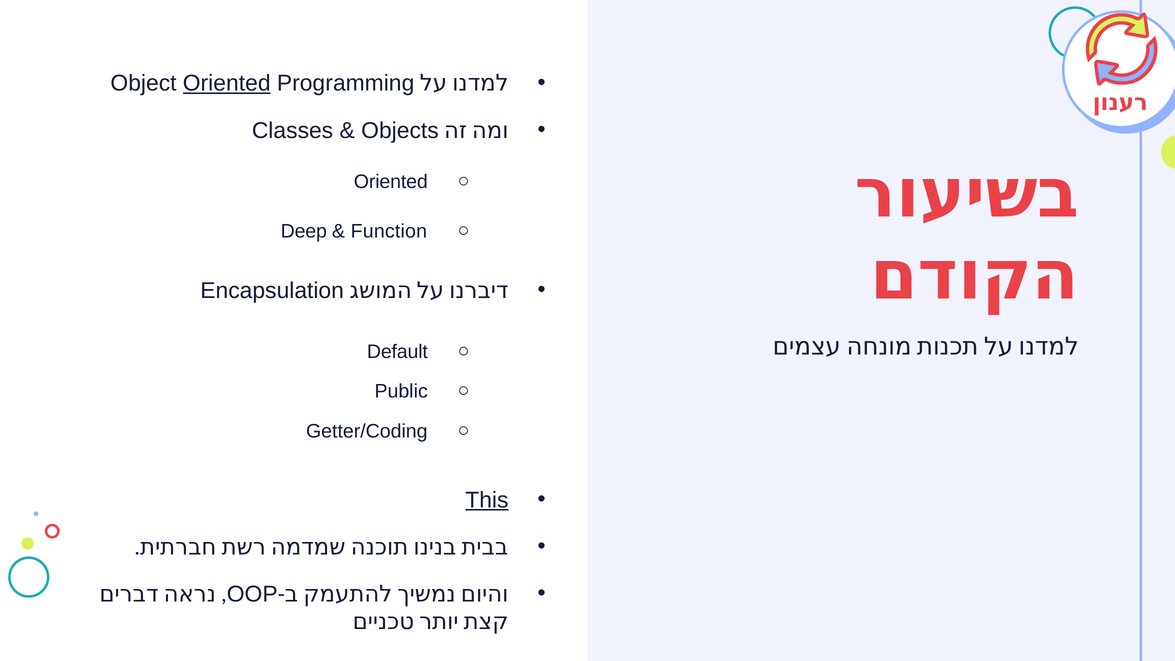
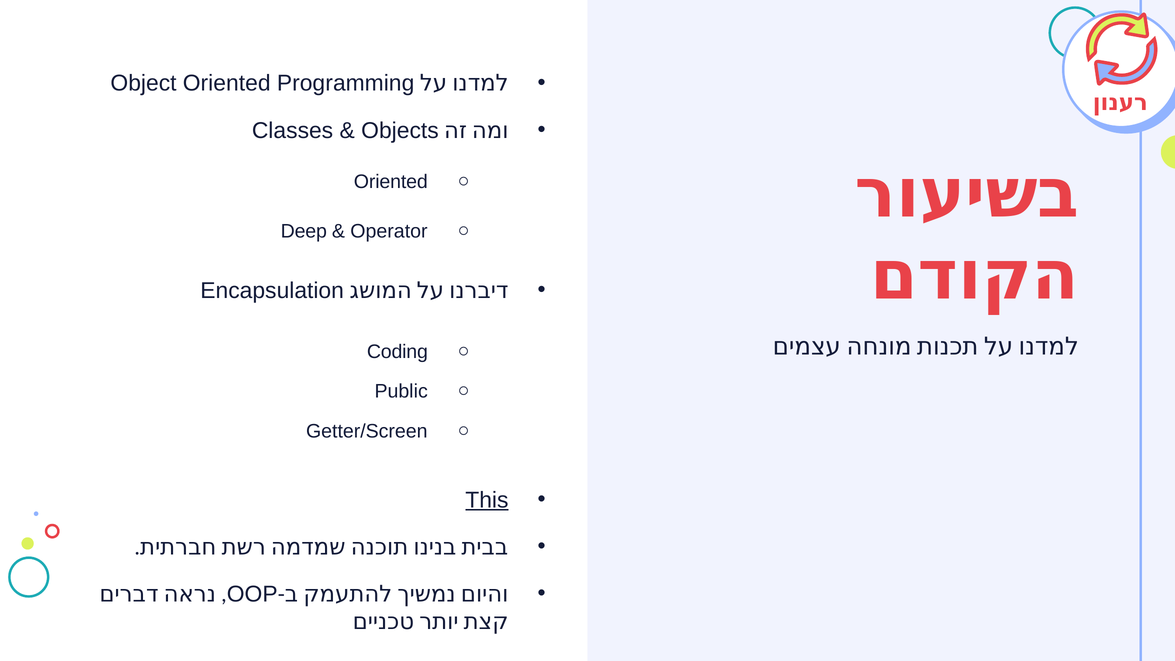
Oriented underline: present -> none (227, 83)
Function: Function -> Operator (389, 231)
Default: Default -> Coding (397, 352)
Getter/Coding: Getter/Coding -> Getter/Screen (367, 431)
